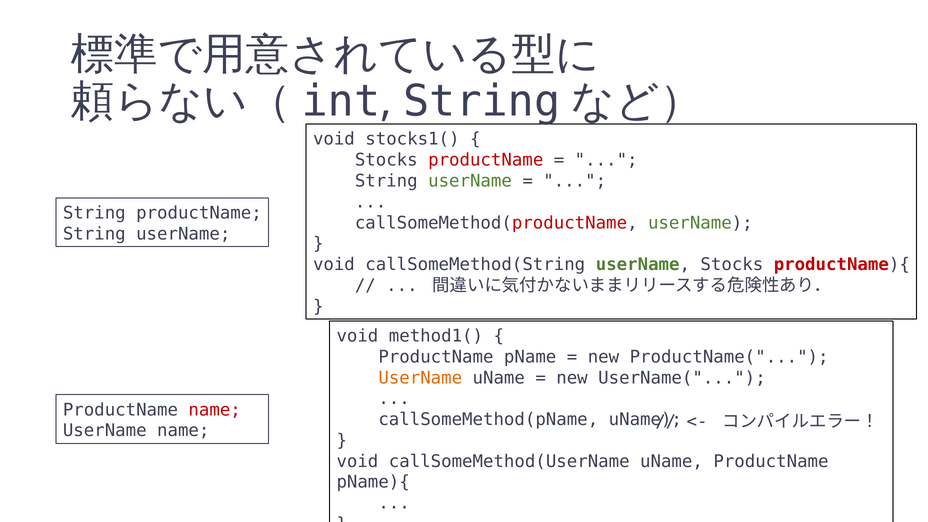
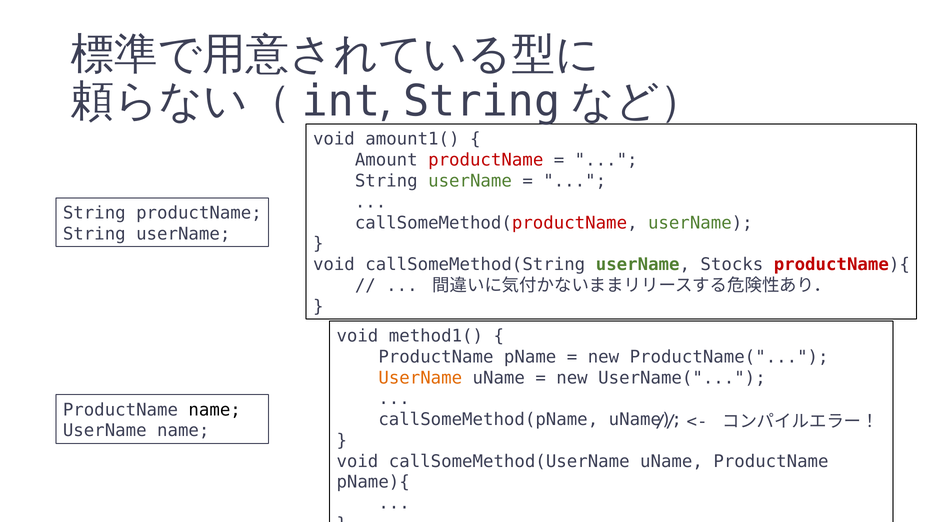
stocks1(: stocks1( -> amount1( (412, 139)
Stocks: Stocks -> Amount (386, 160)
name colour: red -> black (215, 410)
